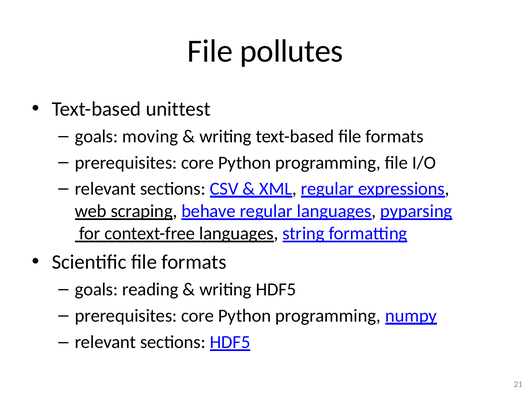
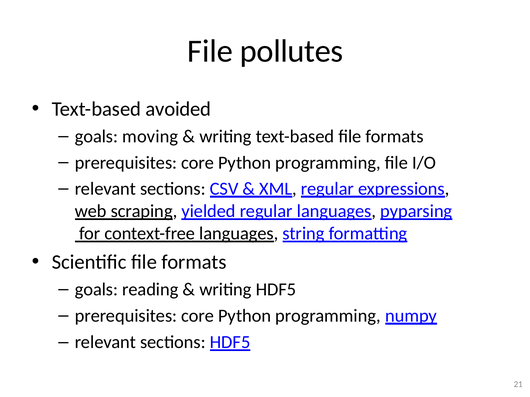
unittest: unittest -> avoided (178, 109)
behave: behave -> yielded (209, 211)
